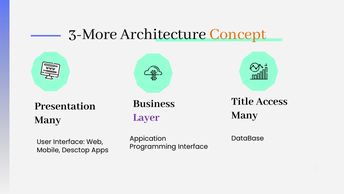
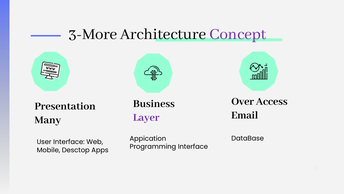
Concept colour: orange -> purple (238, 33)
Title: Title -> Over (243, 101)
Many: Many -> Email (245, 115)
